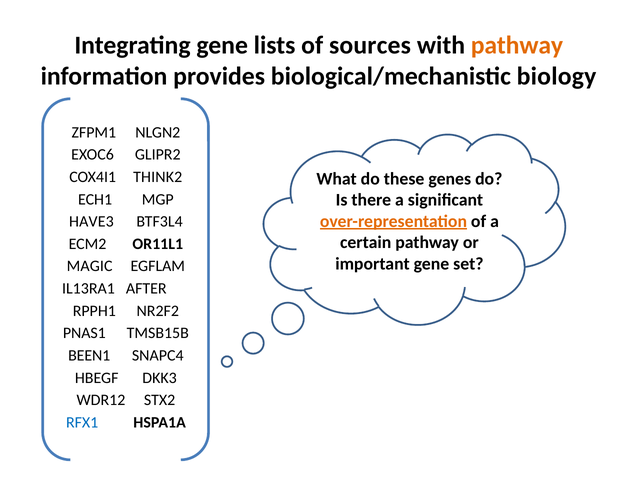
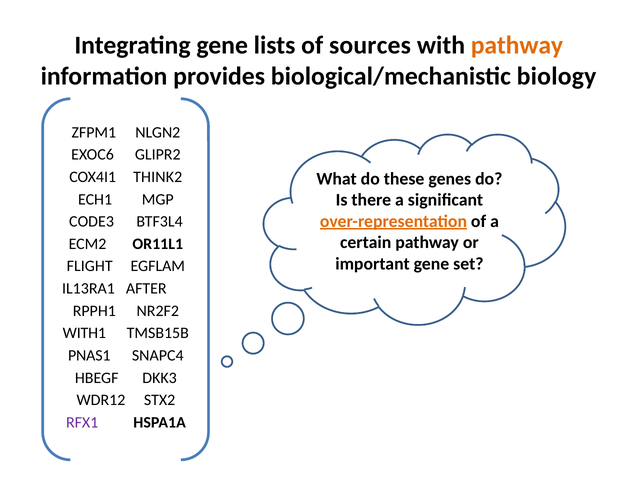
HAVE3: HAVE3 -> CODE3 (92, 222)
MAGIC: MAGIC -> FLIGHT (90, 267)
PNAS1: PNAS1 -> WITH1 (84, 334)
BEEN1: BEEN1 -> PNAS1 (89, 356)
RFX1 colour: blue -> purple (82, 423)
